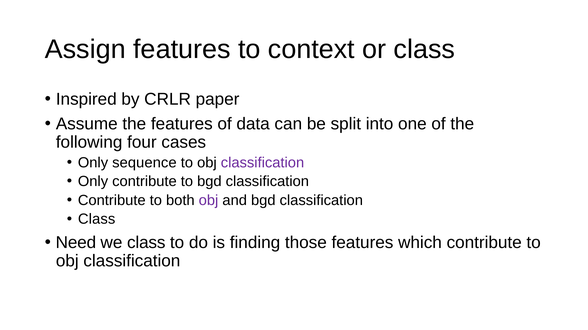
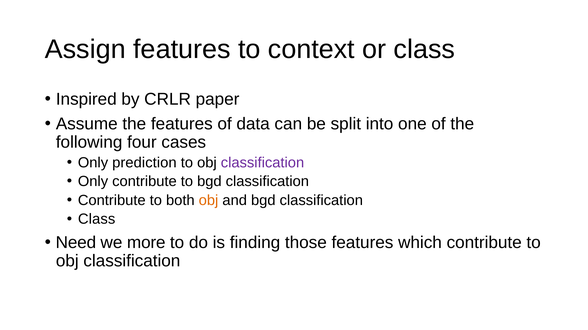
sequence: sequence -> prediction (144, 163)
obj colour: purple -> orange (209, 201)
we class: class -> more (146, 243)
